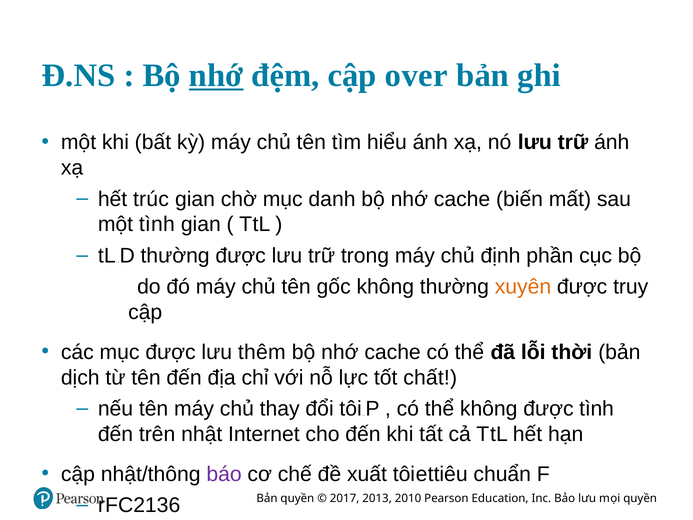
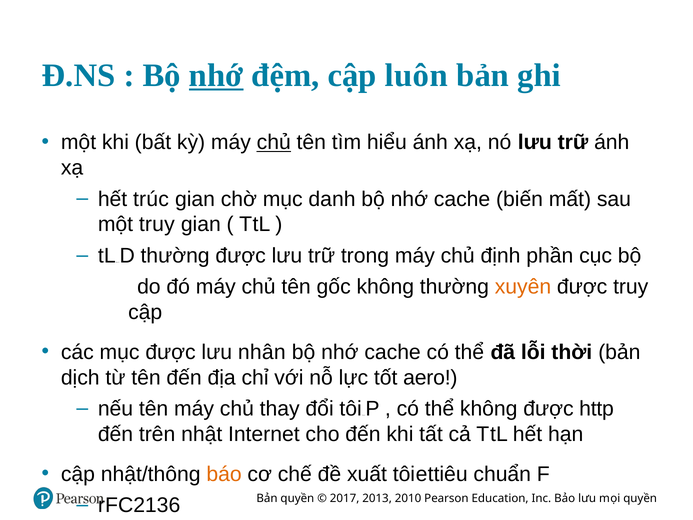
over: over -> luôn (416, 75)
chủ underline: none -> present (274, 142)
một tình: tình -> truy (157, 224)
thêm: thêm -> nhân (262, 352)
chất: chất -> aero (430, 377)
được tình: tình -> http (597, 409)
báo colour: purple -> orange (224, 474)
